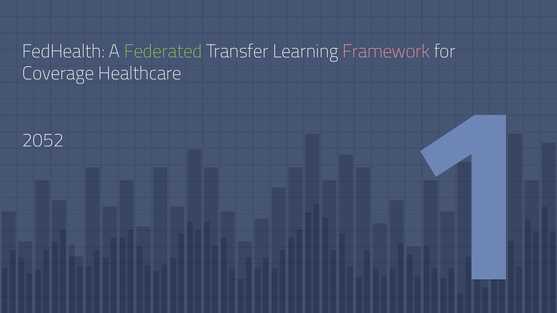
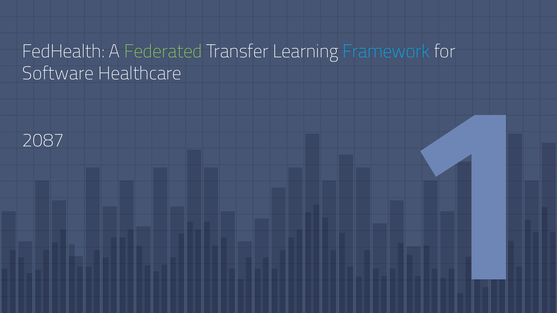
Framework colour: pink -> light blue (386, 51)
Coverage: Coverage -> Software (58, 74)
2052: 2052 -> 2087 (43, 140)
